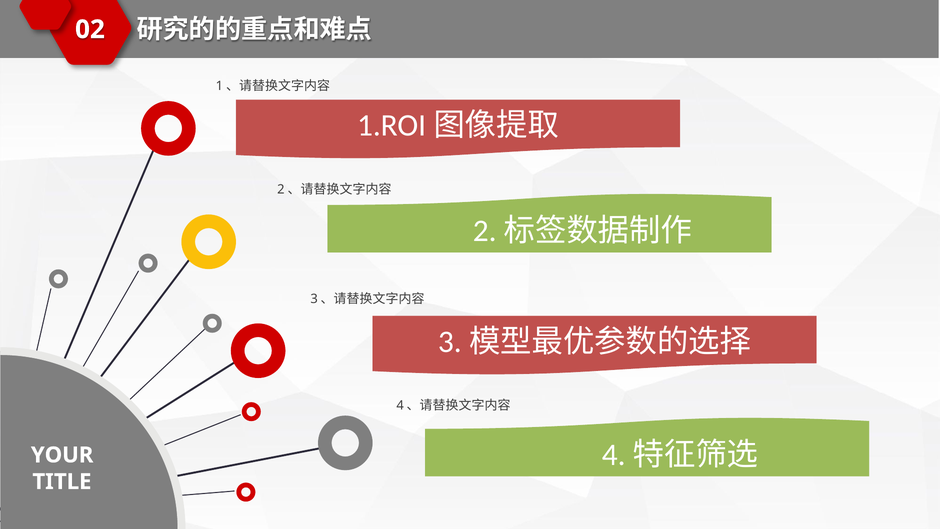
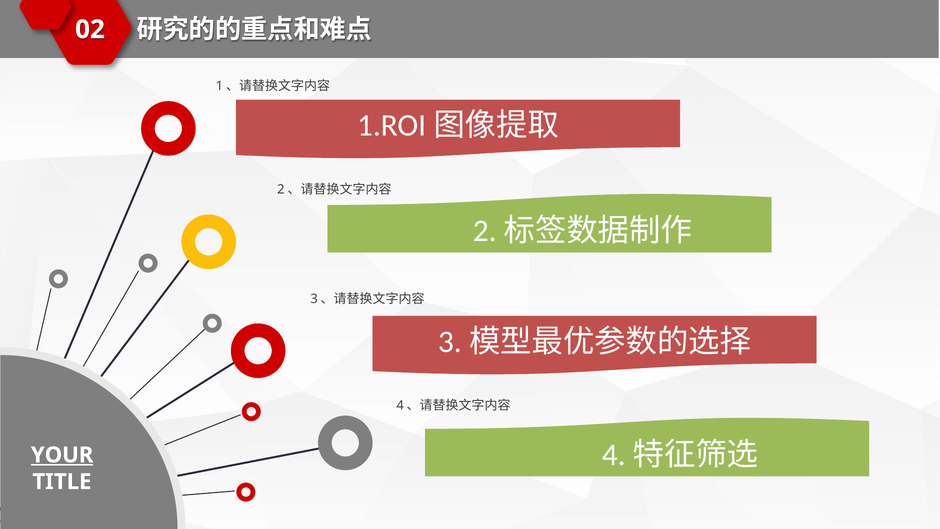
YOUR underline: none -> present (62, 455)
